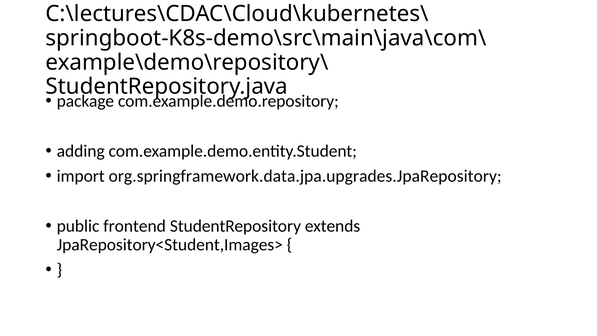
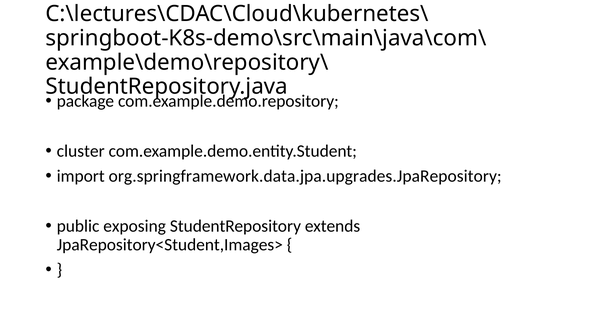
adding: adding -> cluster (81, 151)
frontend: frontend -> exposing (135, 226)
